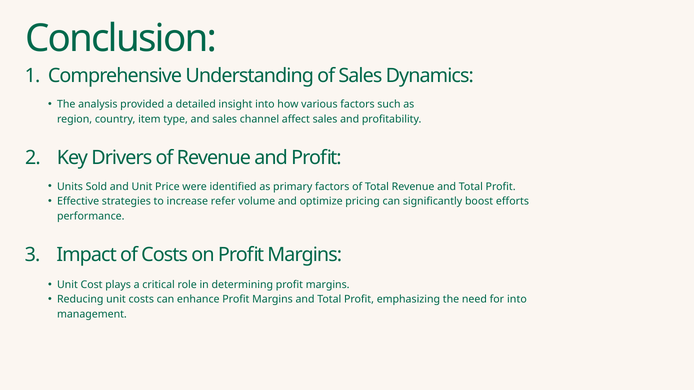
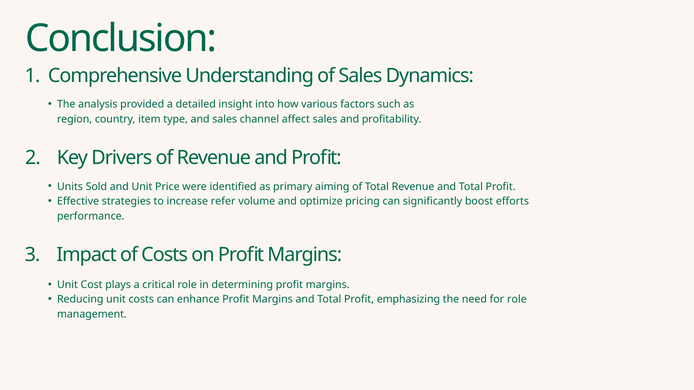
primary factors: factors -> aiming (332, 187)
for into: into -> role (517, 300)
